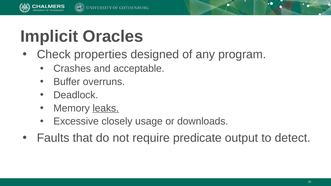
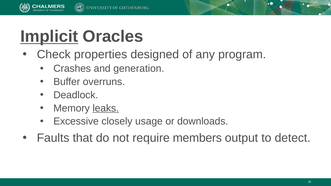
Implicit underline: none -> present (49, 37)
acceptable: acceptable -> generation (139, 69)
predicate: predicate -> members (197, 138)
